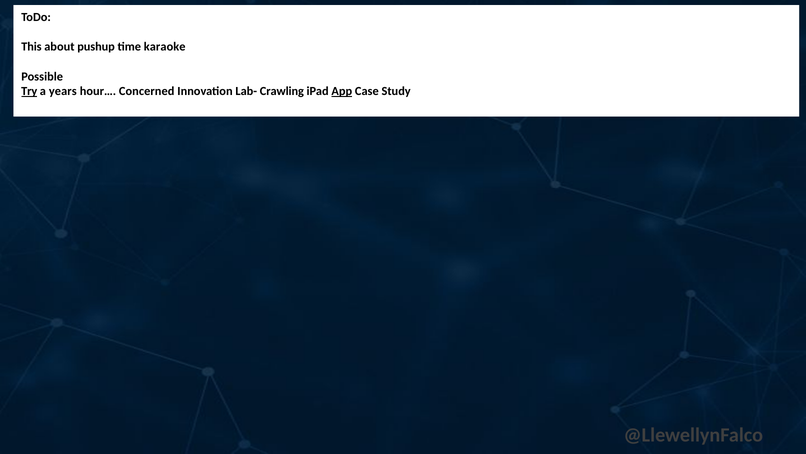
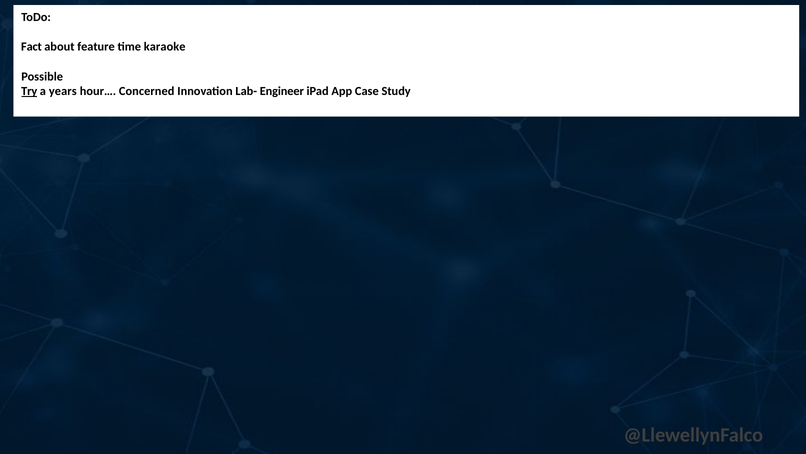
This: This -> Fact (31, 47)
pushup: pushup -> feature (96, 47)
Crawling: Crawling -> Engineer (282, 91)
App underline: present -> none (342, 91)
